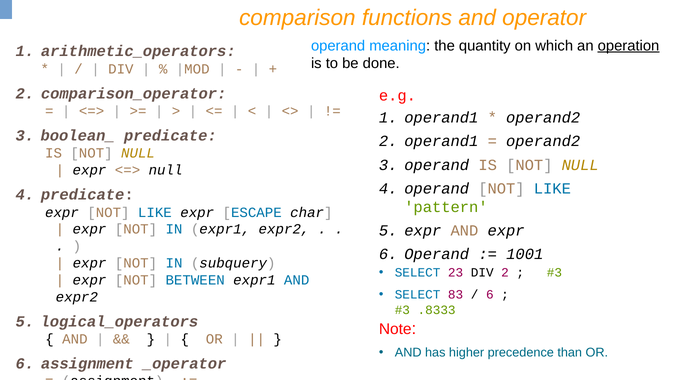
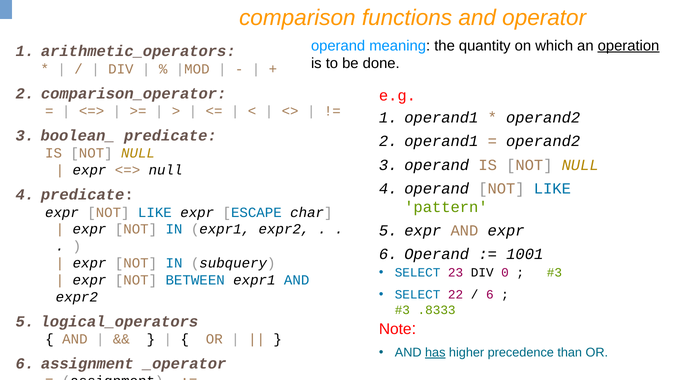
DIV 2: 2 -> 0 (505, 273)
83: 83 -> 22 (456, 295)
has underline: none -> present (435, 353)
